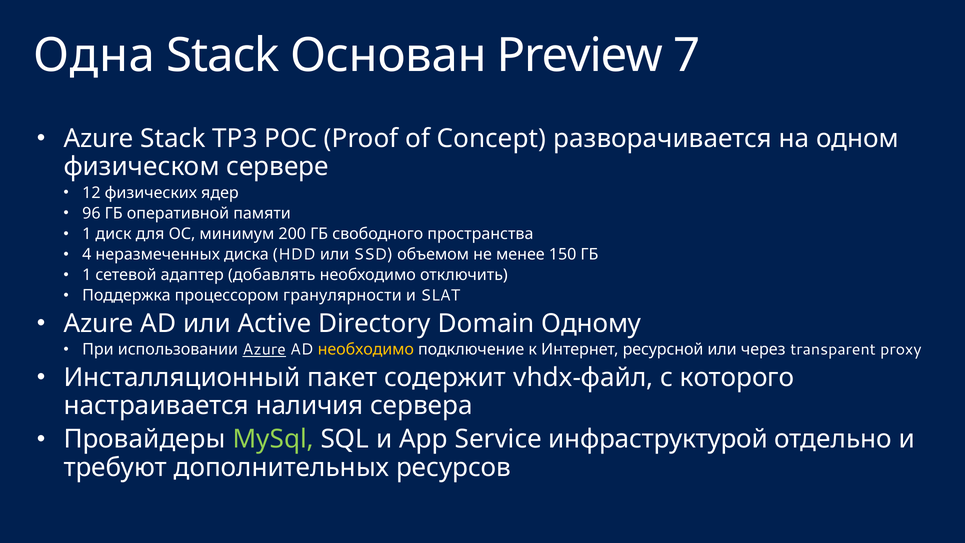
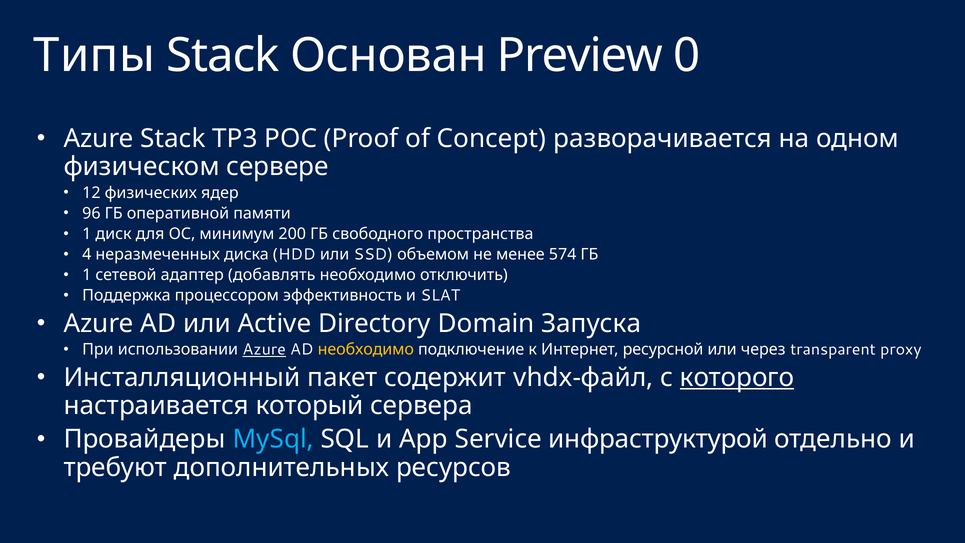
Одна: Одна -> Типы (94, 55)
7: 7 -> 0 (687, 55)
150: 150 -> 574 (563, 254)
гранулярности: гранулярности -> эффективность (343, 296)
Одному: Одному -> Запуска (591, 324)
которого underline: none -> present (737, 377)
наличия: наличия -> который (310, 406)
MySql colour: light green -> light blue (273, 439)
